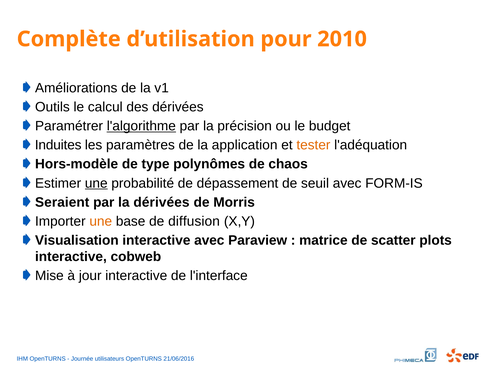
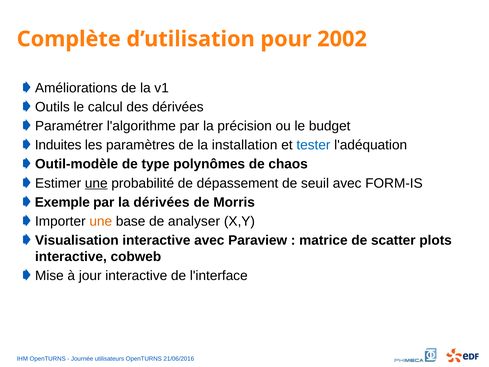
2010: 2010 -> 2002 (342, 39)
l'algorithme underline: present -> none (141, 126)
application: application -> installation (245, 145)
tester colour: orange -> blue (313, 145)
Hors-modèle: Hors-modèle -> Outil-modèle (77, 164)
Seraient: Seraient -> Exemple (62, 202)
diffusion: diffusion -> analyser (194, 221)
